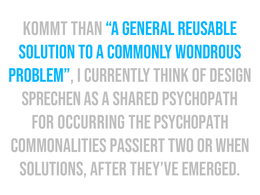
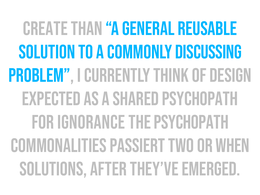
Kommt: Kommt -> Create (45, 29)
wondrous: wondrous -> discussing (208, 52)
sprechen: sprechen -> expected (51, 99)
occurring: occurring -> ignorance (91, 122)
